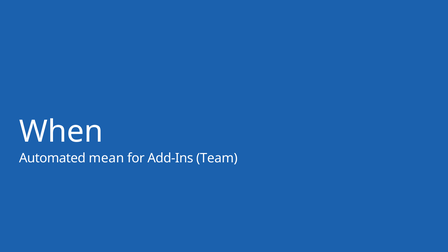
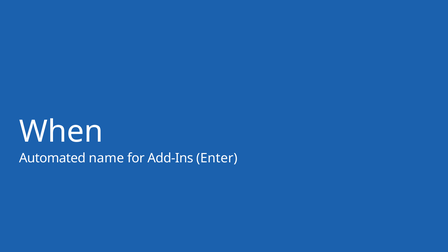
mean: mean -> name (106, 158)
Team: Team -> Enter (217, 158)
